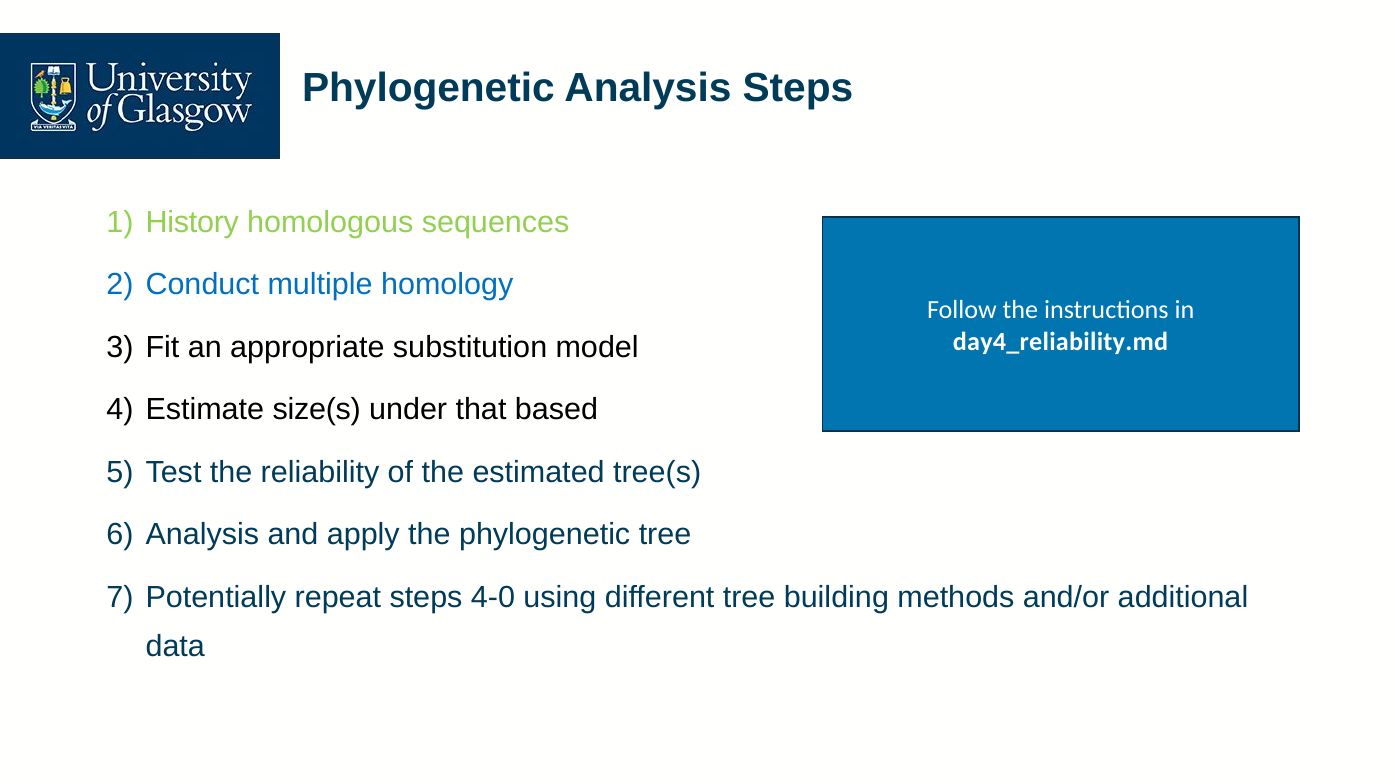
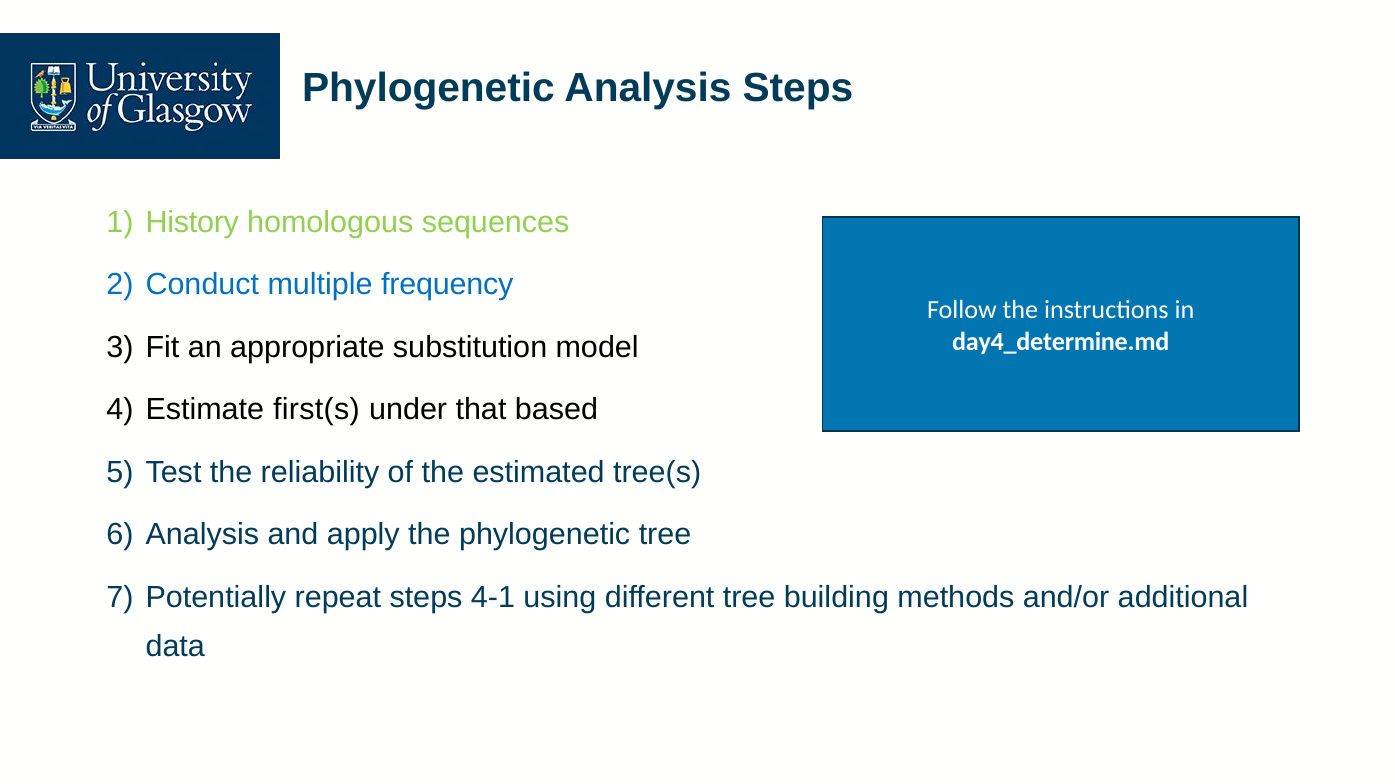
homology: homology -> frequency (447, 285)
day4_reliability.md: day4_reliability.md -> day4_determine.md (1061, 342)
size(s: size(s -> first(s (316, 410)
4-0: 4-0 -> 4-1 (493, 597)
